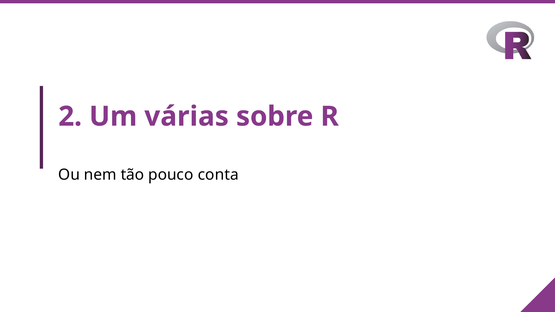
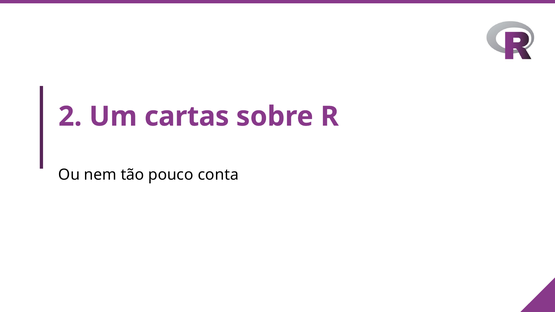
várias: várias -> cartas (187, 117)
